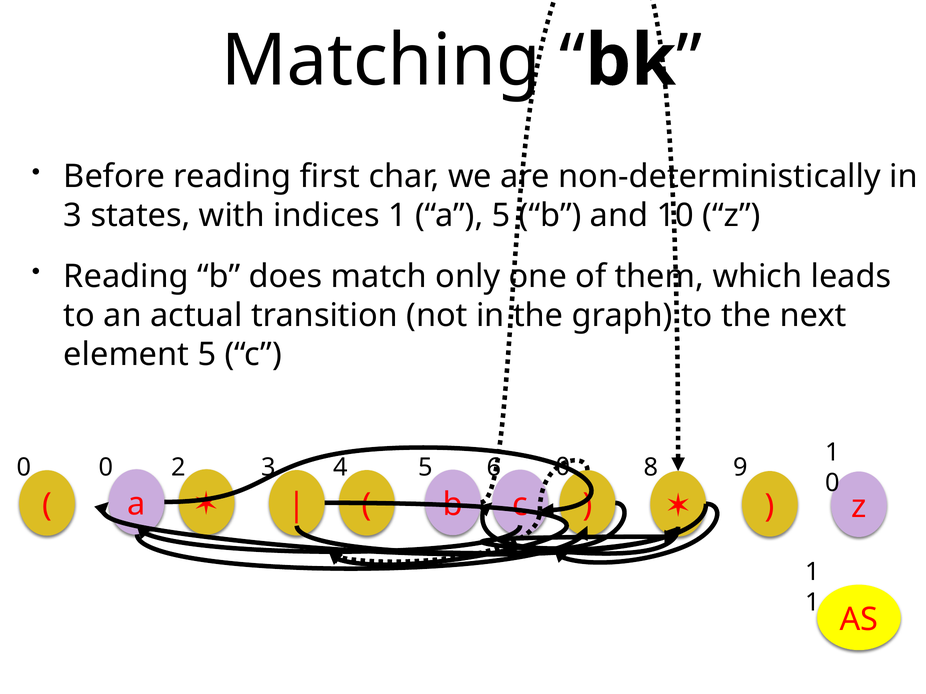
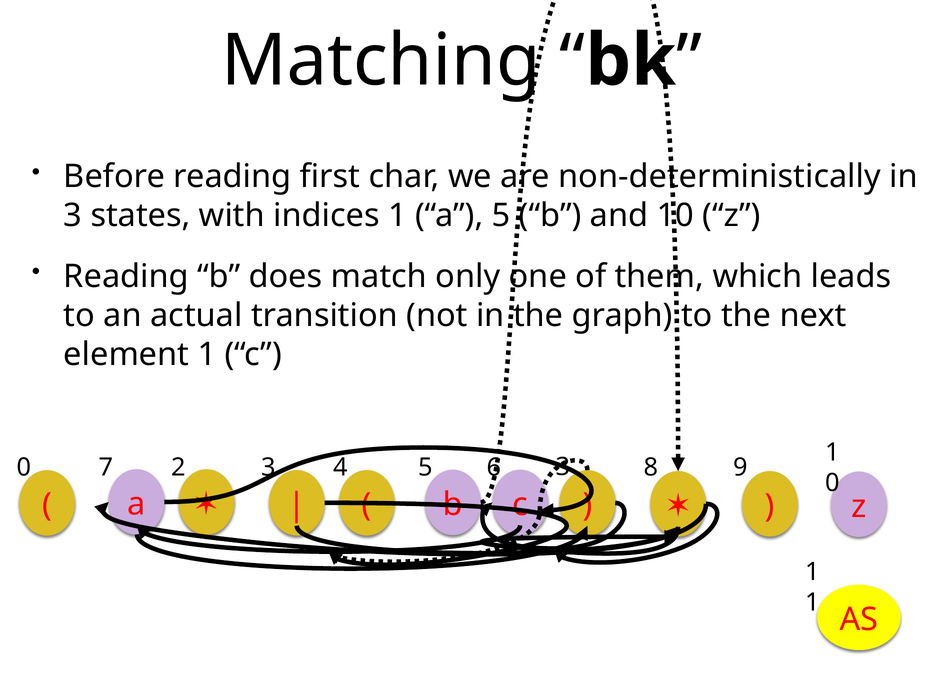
element 5: 5 -> 1 (207, 355)
0 0: 0 -> 7 (106, 467)
6 0: 0 -> 3 (563, 467)
